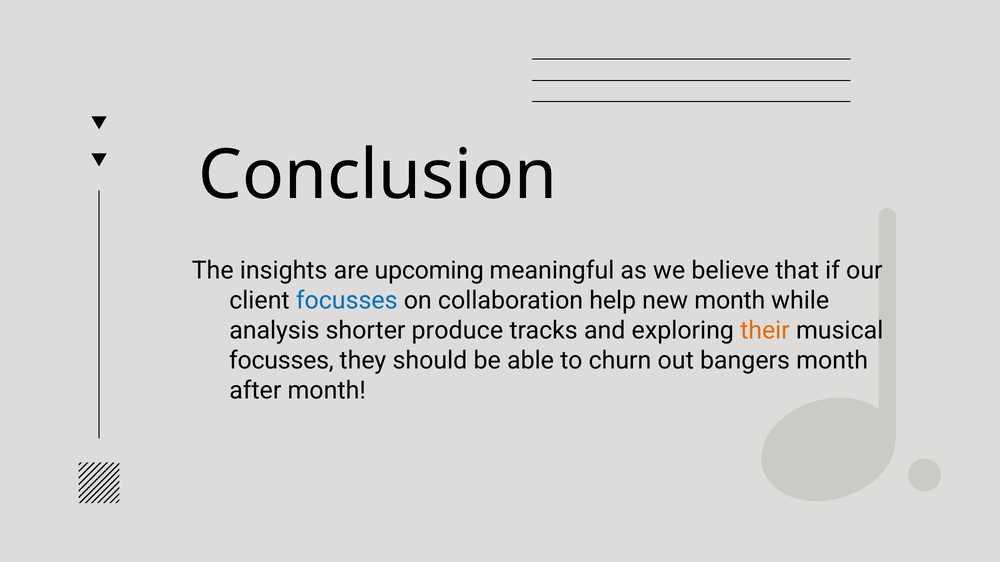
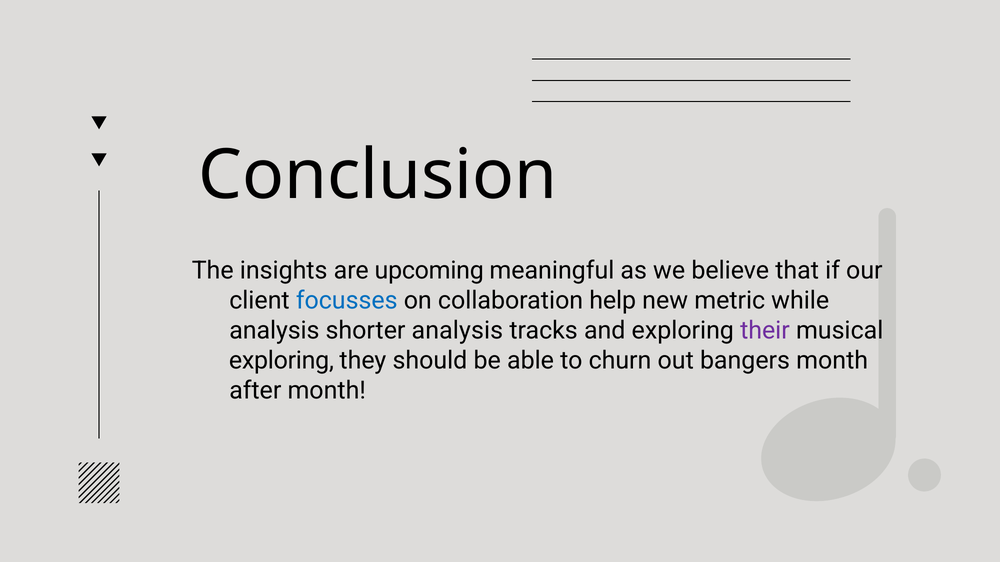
new month: month -> metric (730, 301)
shorter produce: produce -> analysis (457, 331)
their colour: orange -> purple (765, 331)
focusses: focusses -> exploring (281, 361)
